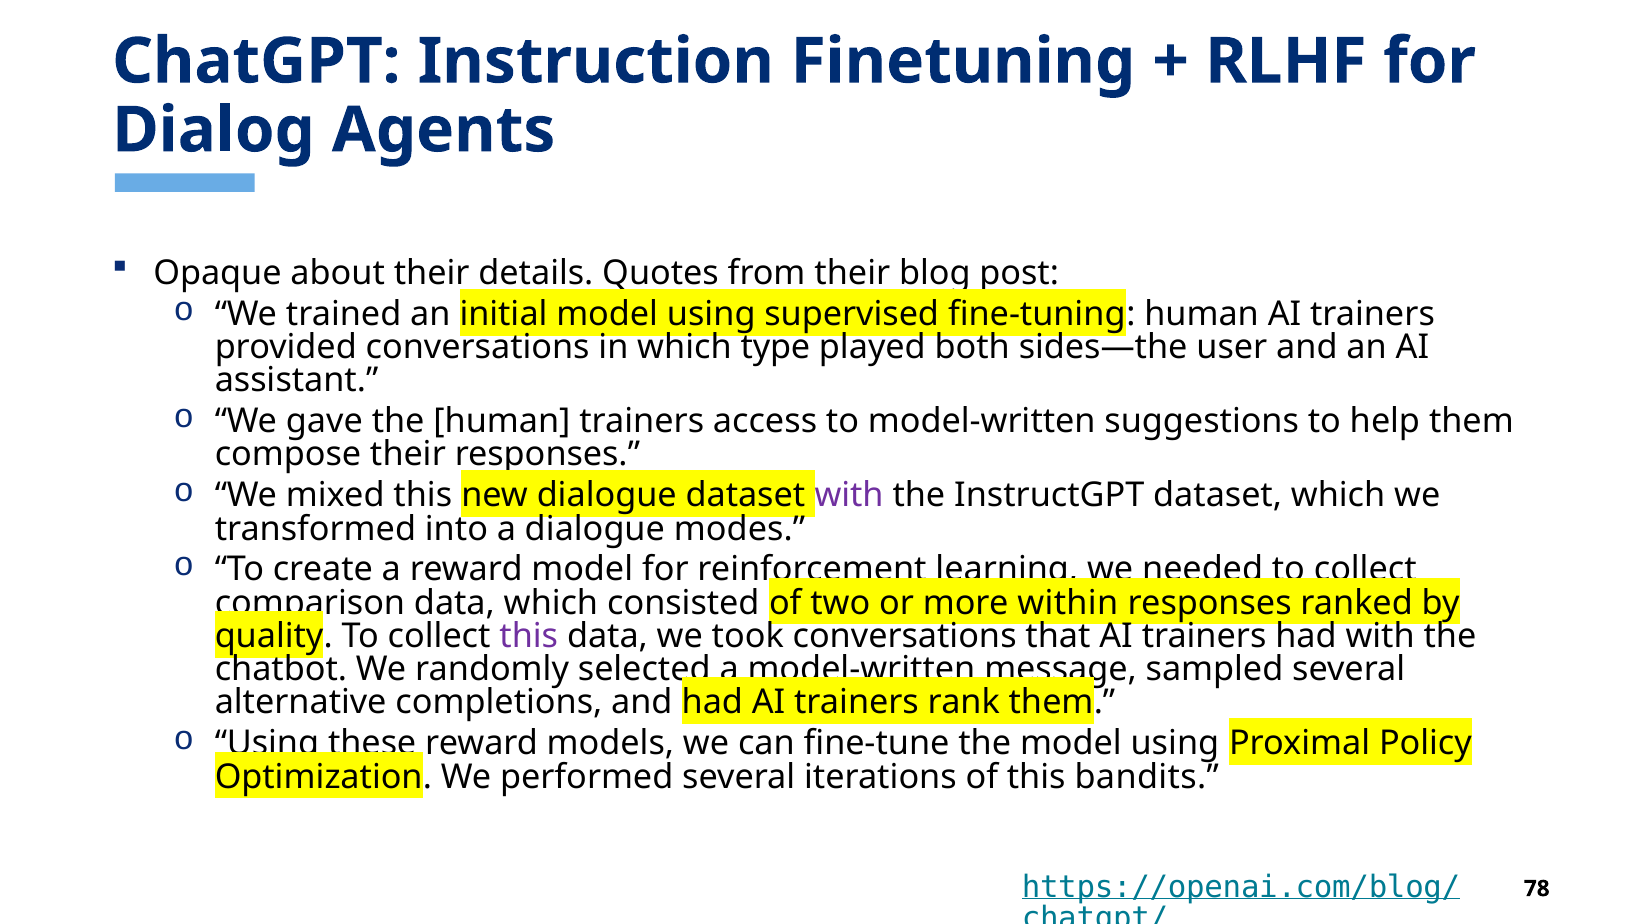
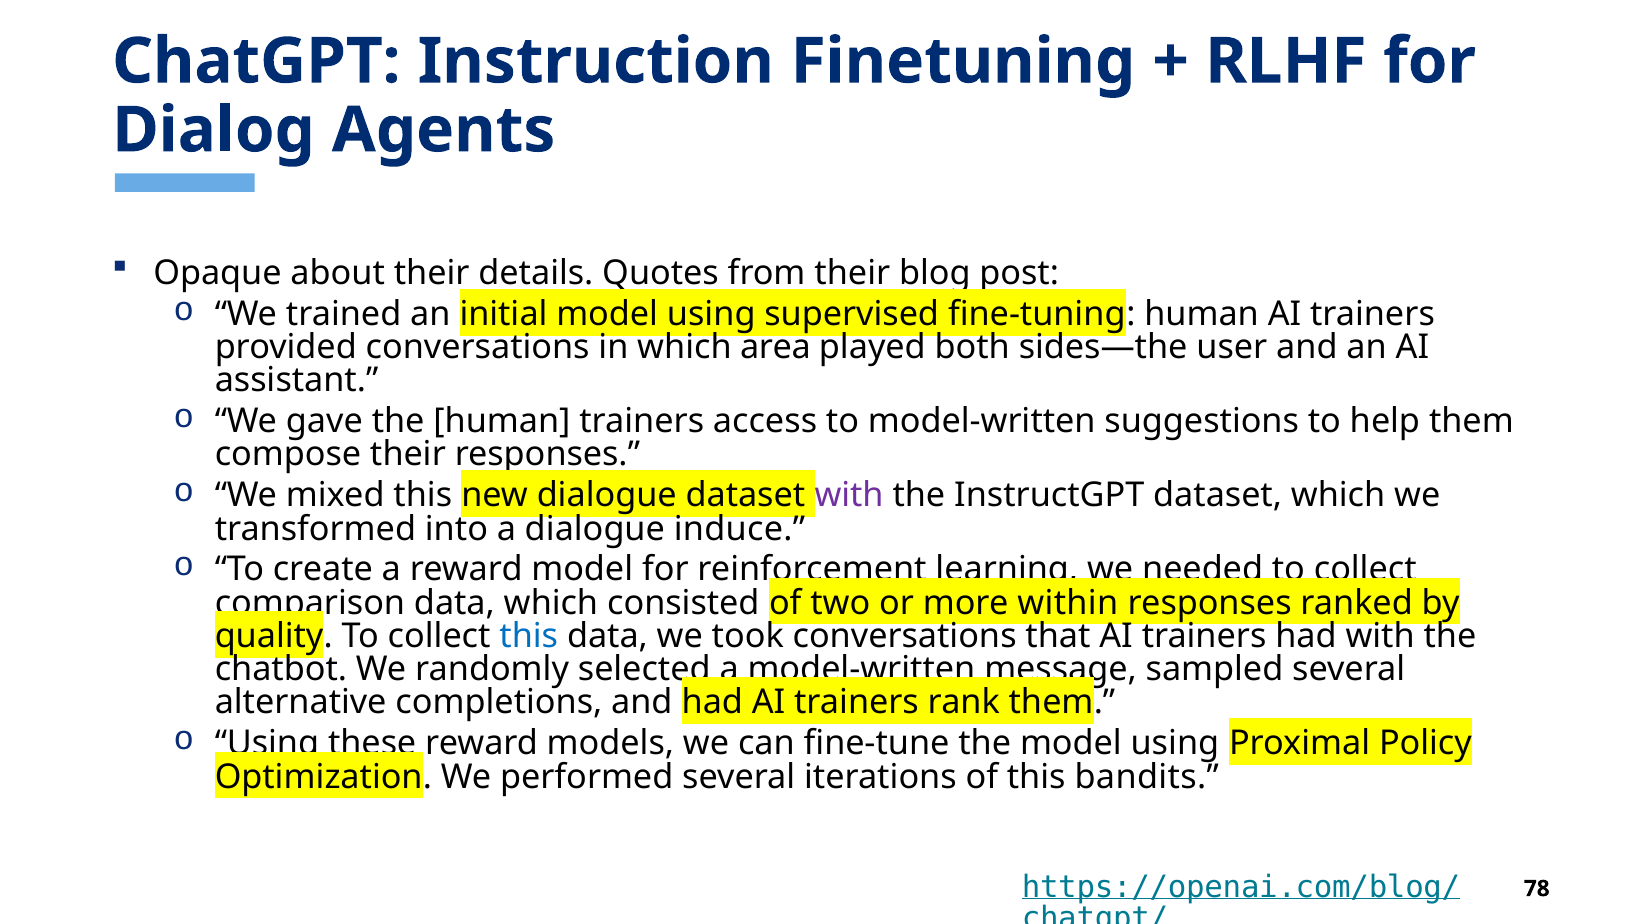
type: type -> area (775, 347)
modes: modes -> induce (739, 529)
this colour: purple -> blue (529, 636)
